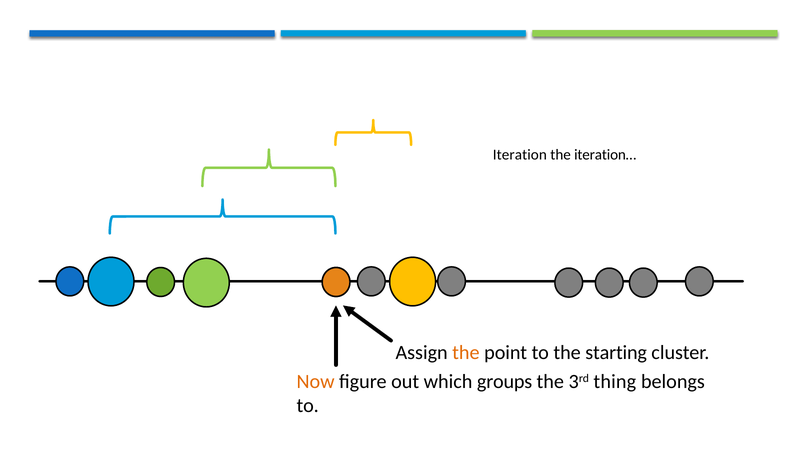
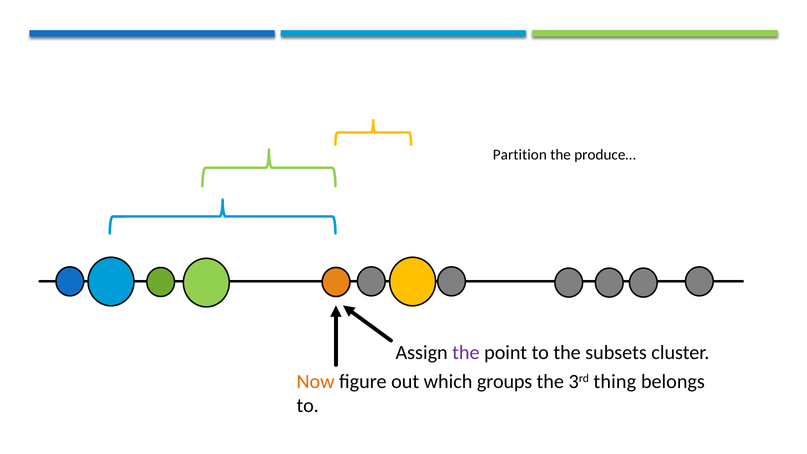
Iteration: Iteration -> Partition (520, 155)
iteration…: iteration… -> produce… (605, 155)
the colour: orange -> purple (466, 353)
starting: starting -> subsets (616, 353)
